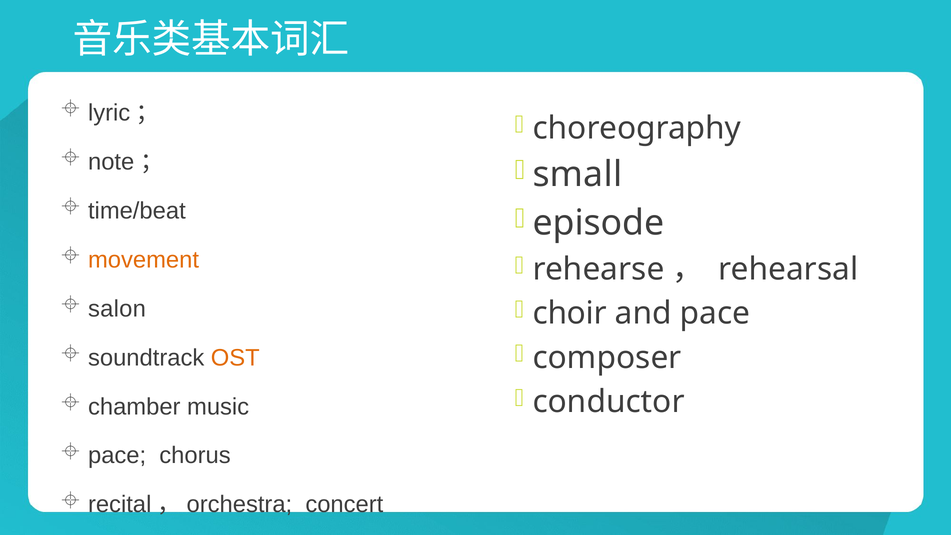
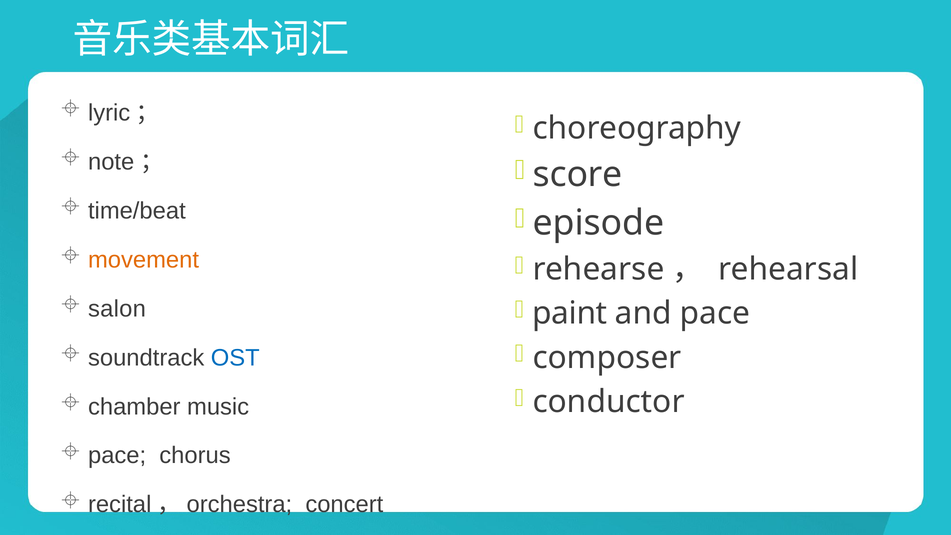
small: small -> score (578, 174)
choir: choir -> paint (570, 313)
OST colour: orange -> blue (235, 358)
